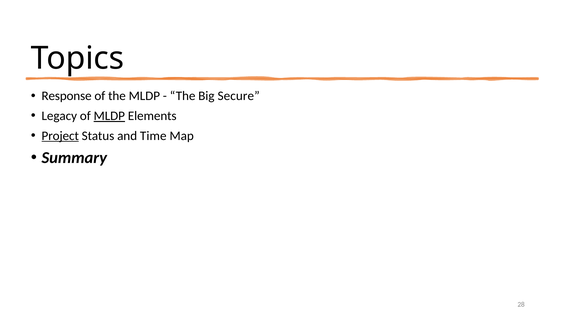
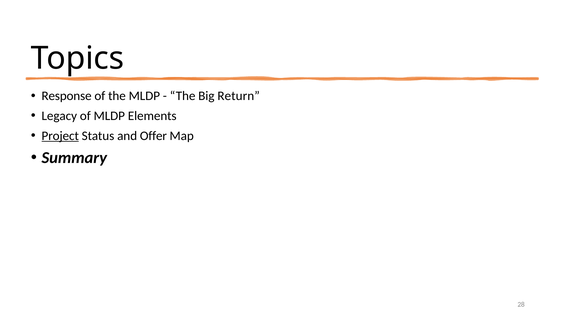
Secure: Secure -> Return (239, 96)
MLDP underline: present -> none (109, 116)
Time: Time -> Offer (153, 136)
